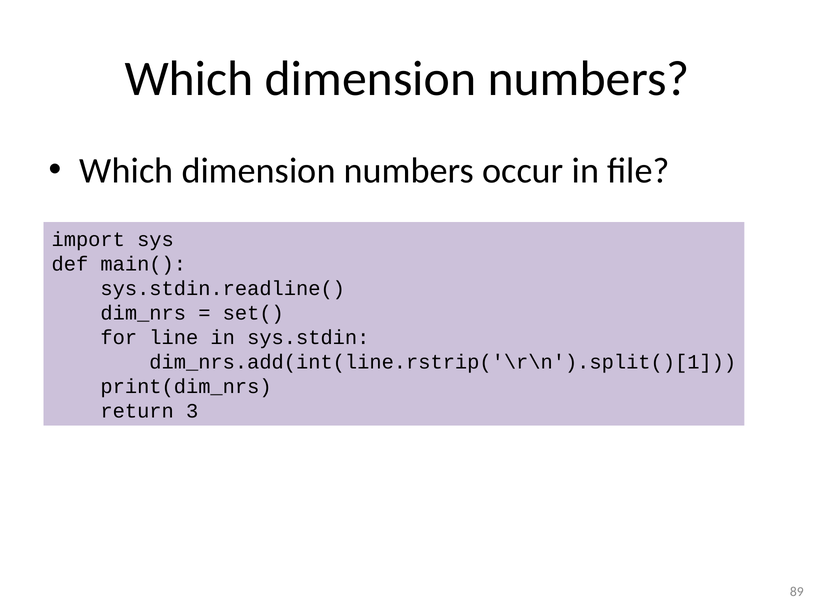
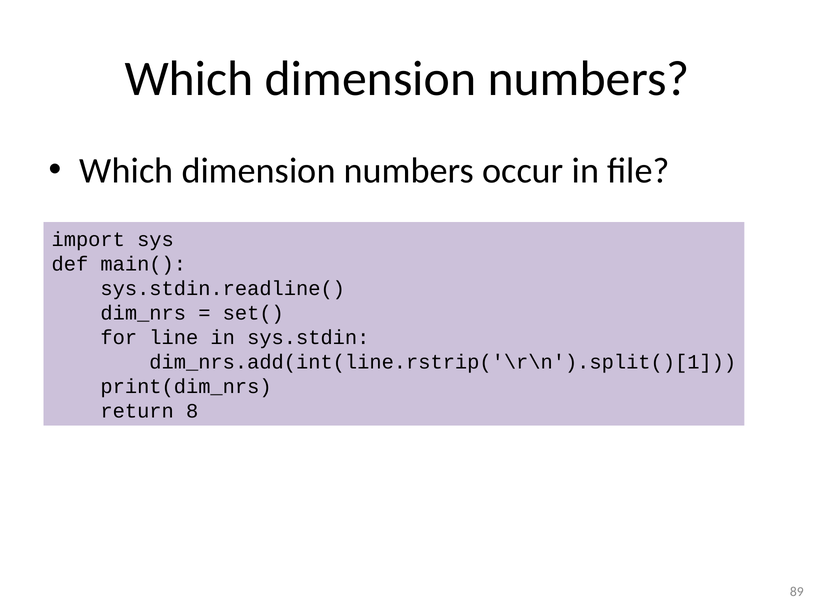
3: 3 -> 8 (192, 411)
